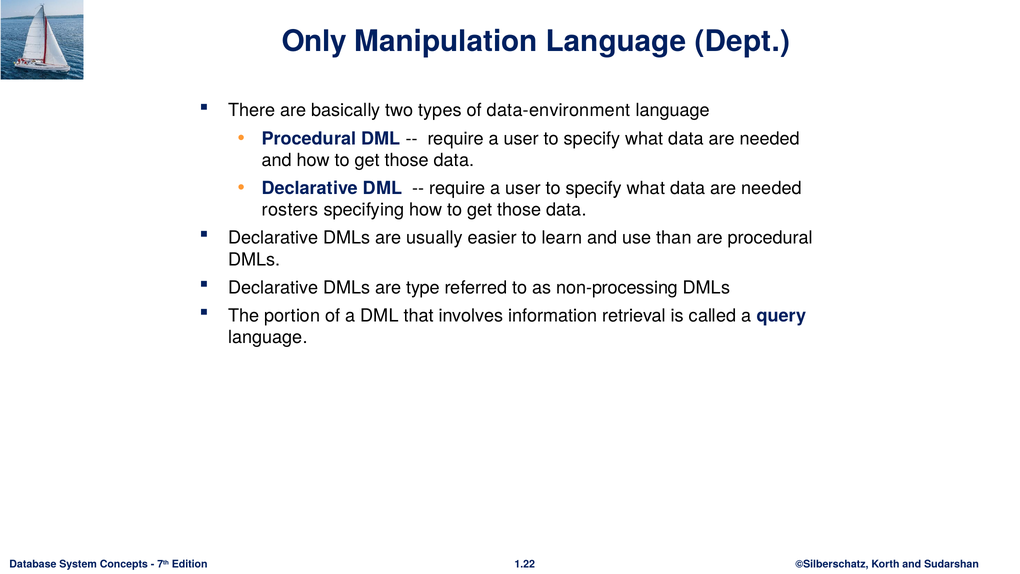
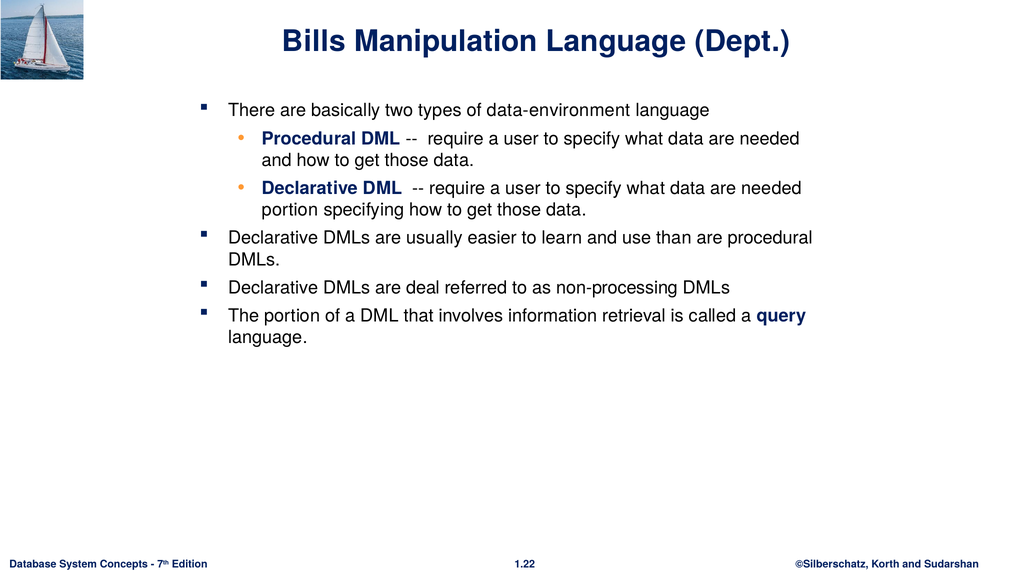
Only: Only -> Bills (314, 41)
rosters: rosters -> portion (290, 210)
type: type -> deal (423, 288)
